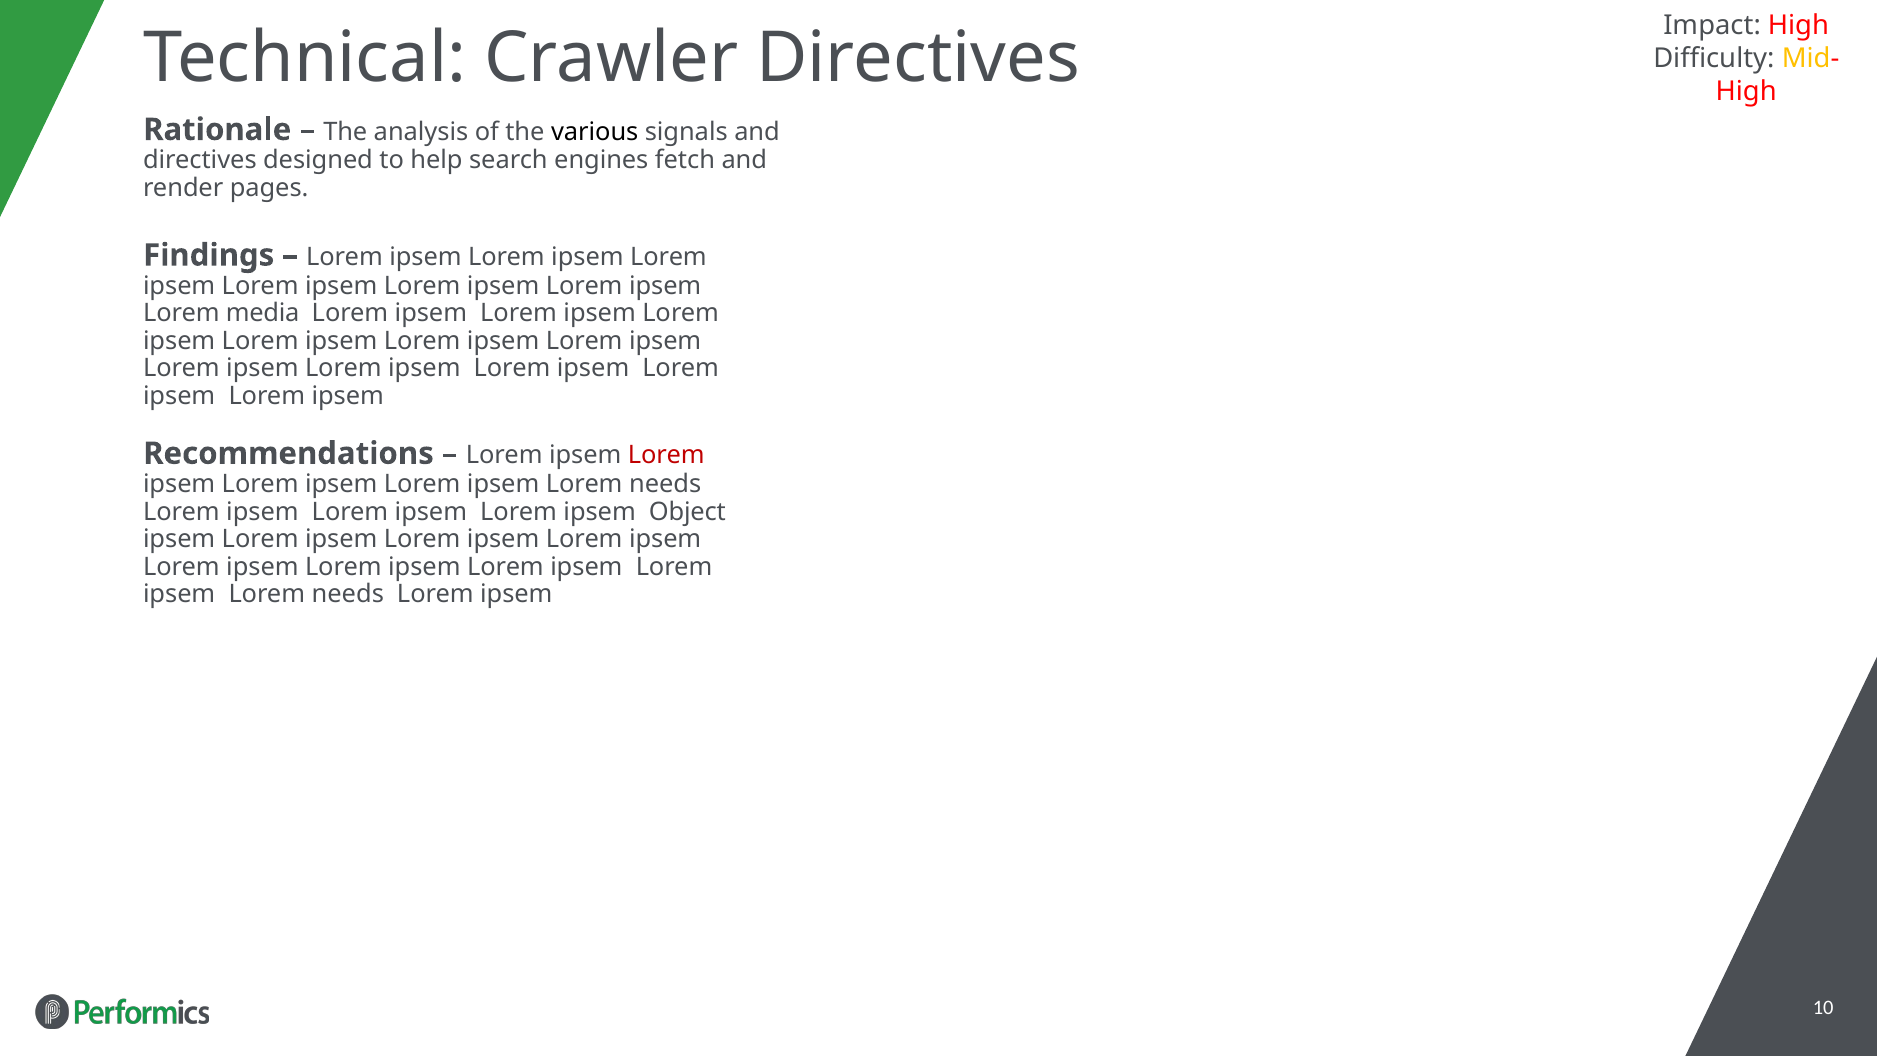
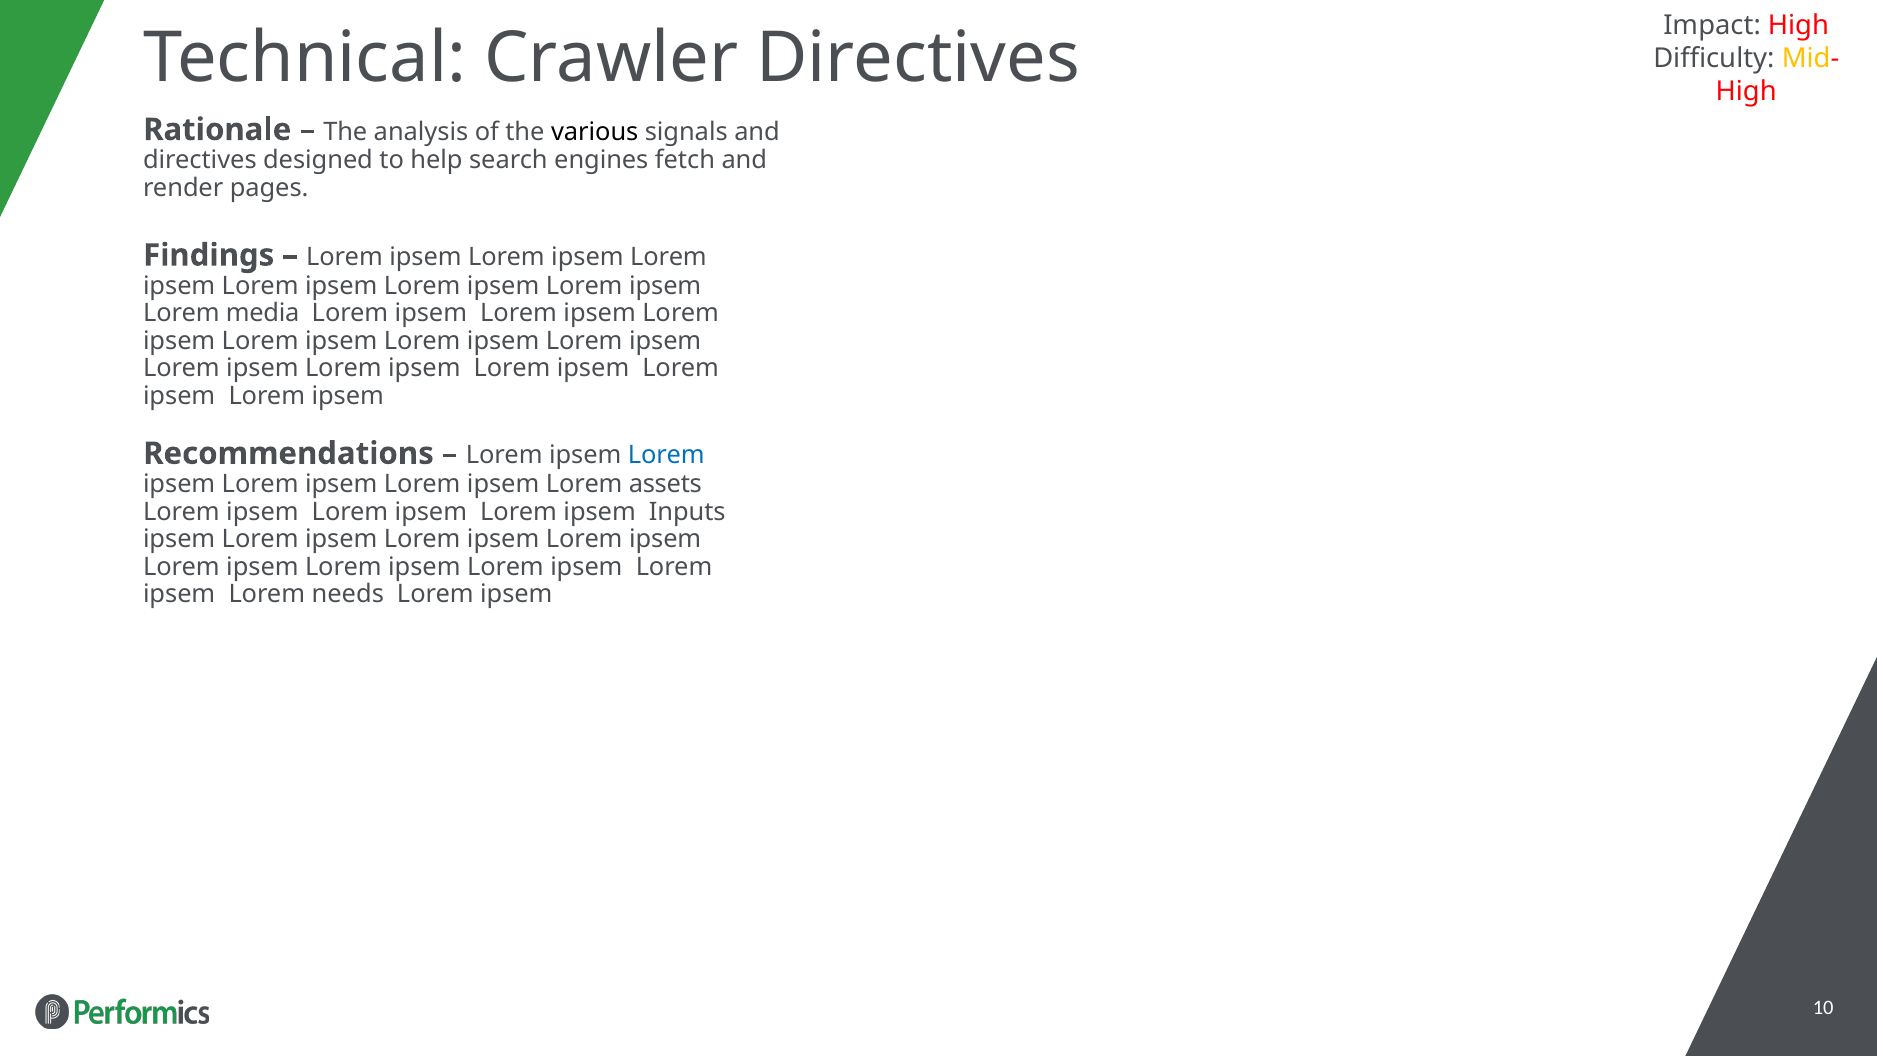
Lorem colour: red -> blue (666, 455)
needs: needs -> assets (665, 484)
Object: Object -> Inputs (687, 512)
